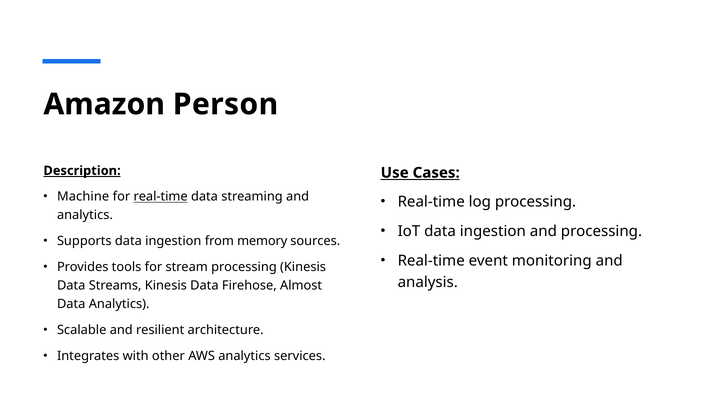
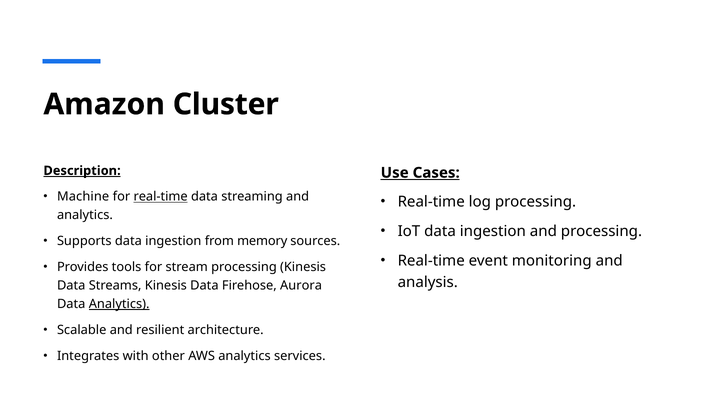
Person: Person -> Cluster (226, 104)
Almost: Almost -> Aurora (301, 286)
Analytics underline: none -> present (119, 304)
